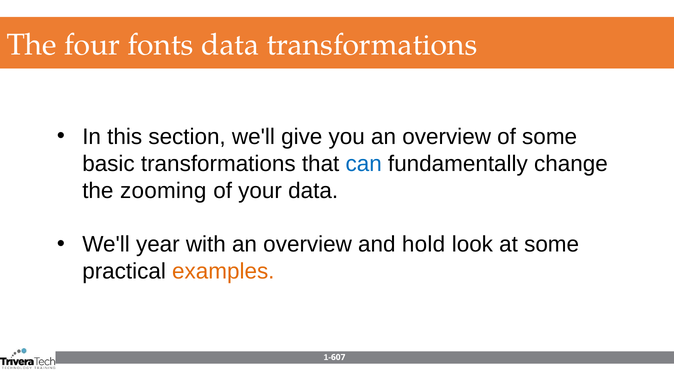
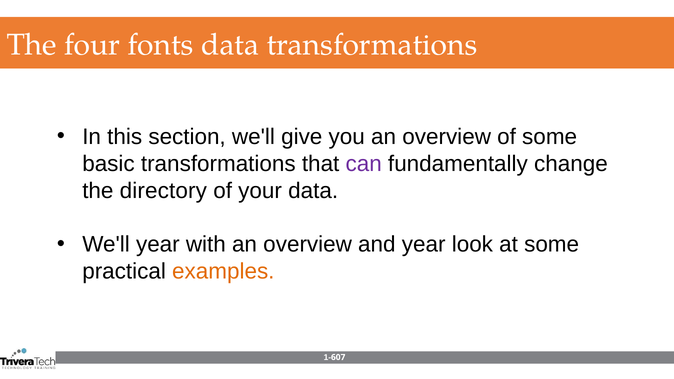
can colour: blue -> purple (364, 164)
zooming: zooming -> directory (163, 191)
and hold: hold -> year (424, 245)
